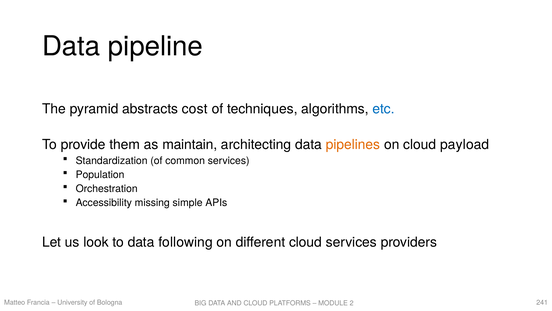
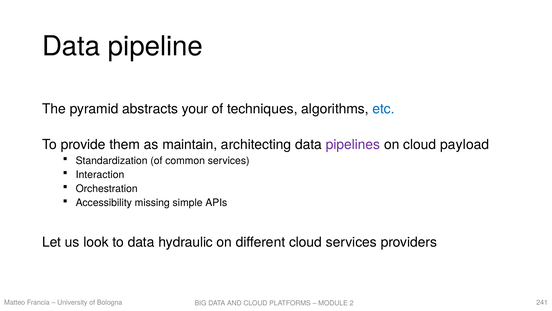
cost: cost -> your (195, 109)
pipelines colour: orange -> purple (353, 144)
Population: Population -> Interaction (100, 174)
following: following -> hydraulic (186, 242)
